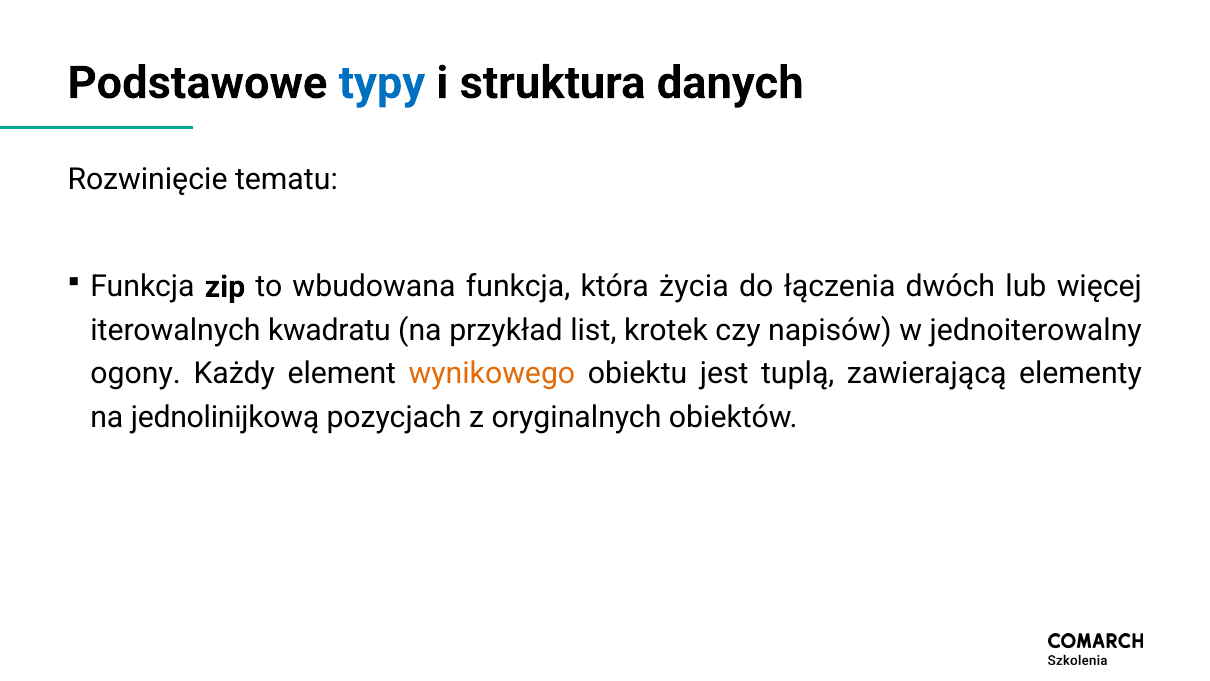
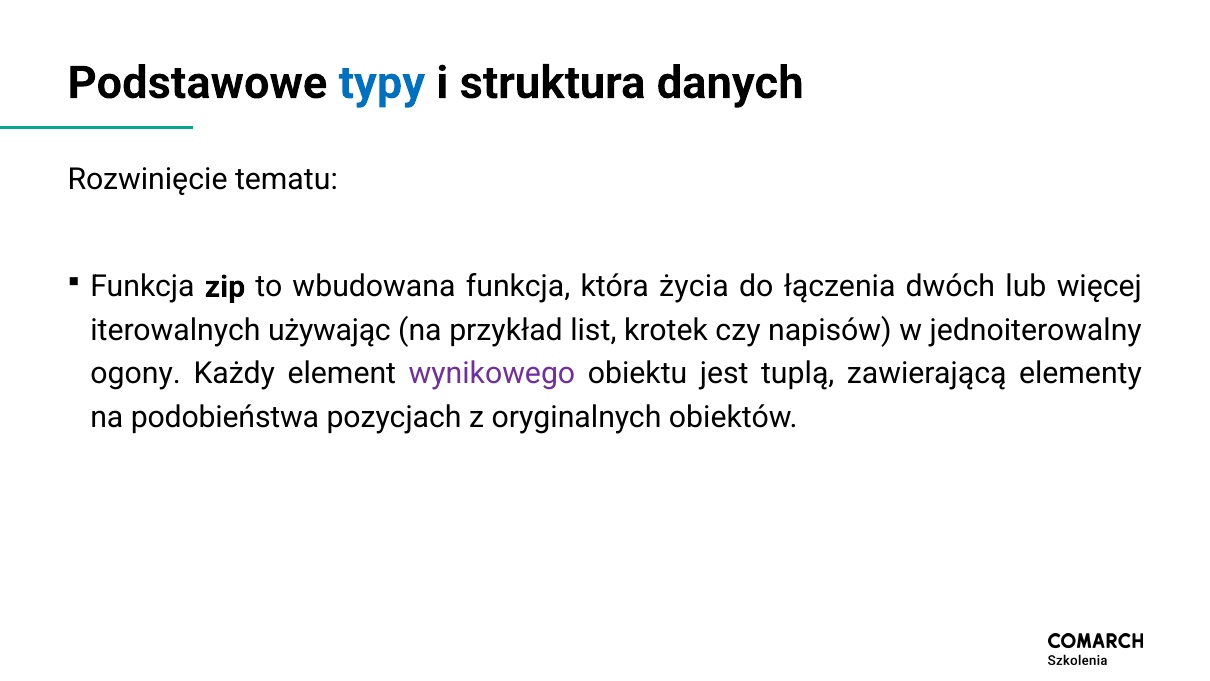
kwadratu: kwadratu -> używając (329, 330)
wynikowego colour: orange -> purple (492, 374)
jednolinijkową: jednolinijkową -> podobieństwa (225, 417)
